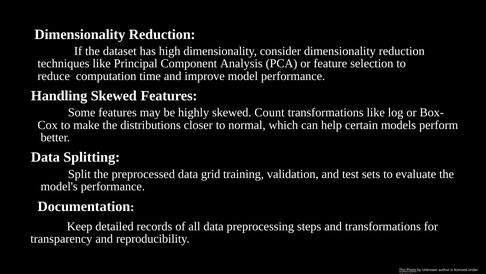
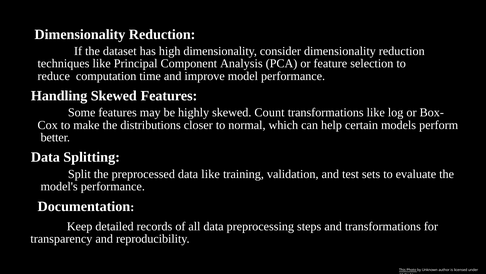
data grid: grid -> like (211, 174)
